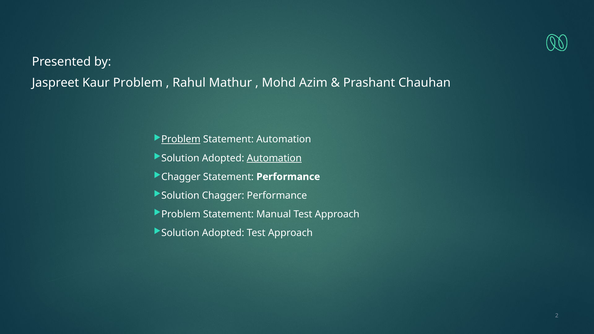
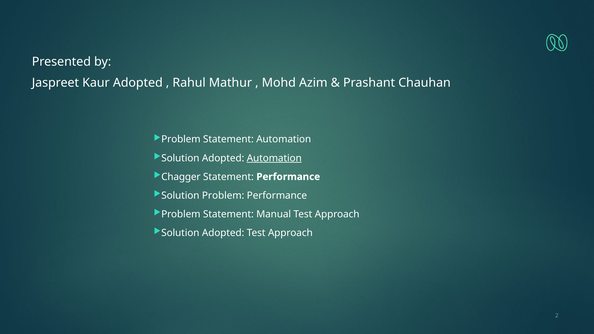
Kaur Problem: Problem -> Adopted (138, 83)
Problem underline: present -> none (181, 139)
Solution Chagger: Chagger -> Problem (223, 195)
